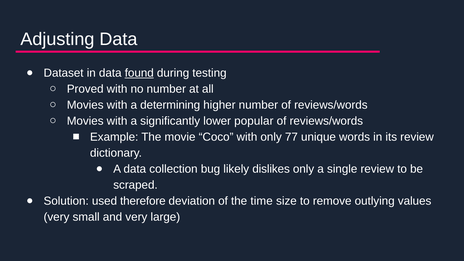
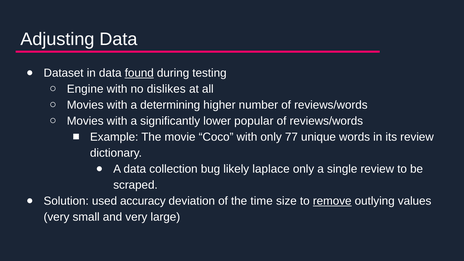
Proved: Proved -> Engine (85, 89)
no number: number -> dislikes (166, 89)
dislikes: dislikes -> laplace (271, 169)
therefore: therefore -> accuracy (143, 201)
remove underline: none -> present (332, 201)
